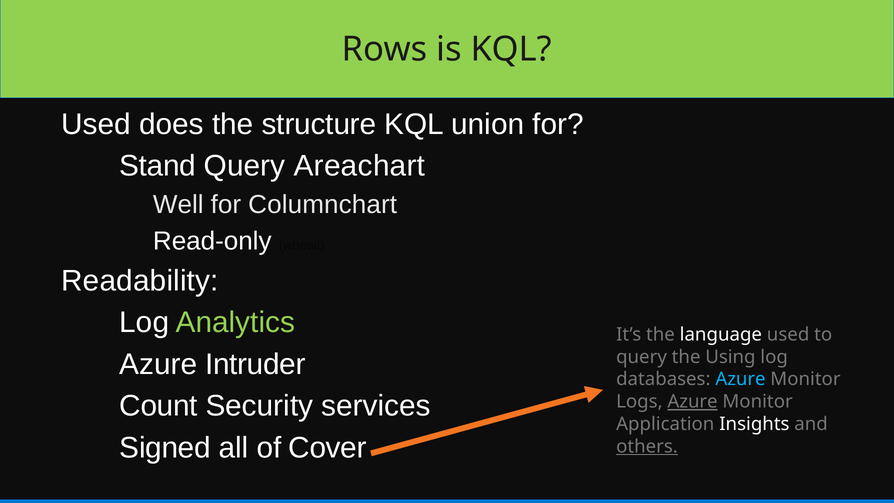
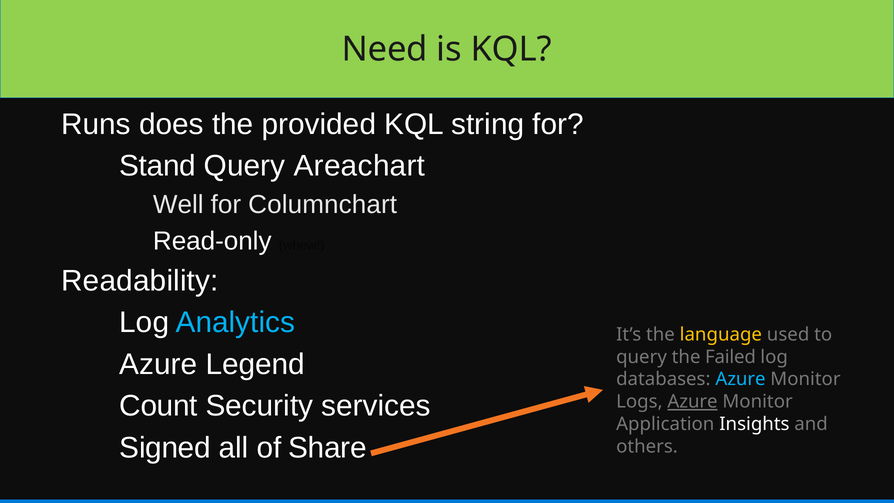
Rows: Rows -> Need (385, 49)
Used: Used -> Runs (96, 124)
structure: structure -> provided (319, 124)
union: union -> string (488, 124)
Analytics colour: light green -> light blue (235, 323)
language colour: white -> yellow (721, 335)
Intruder: Intruder -> Legend (255, 364)
Using: Using -> Failed (731, 357)
Cover: Cover -> Share (327, 448)
others underline: present -> none (647, 446)
